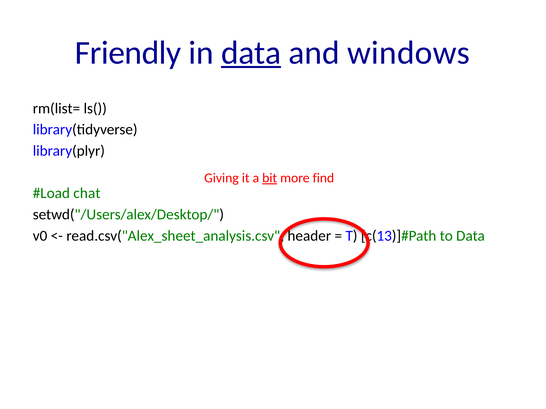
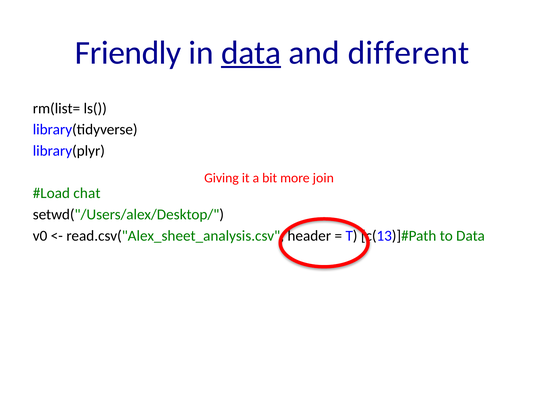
windows: windows -> different (409, 53)
bit underline: present -> none (270, 178)
find: find -> join (323, 178)
